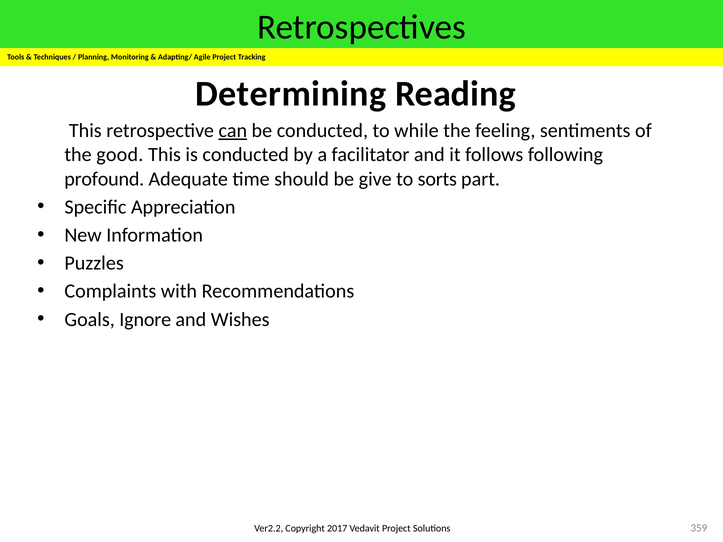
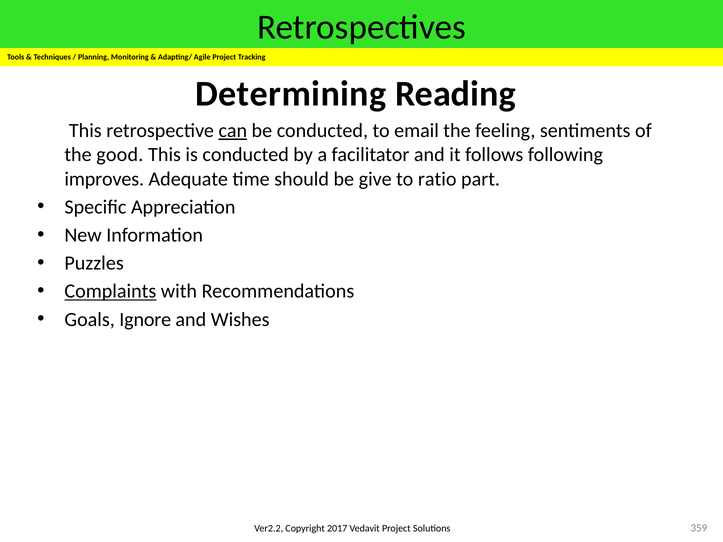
while: while -> email (417, 131)
profound: profound -> improves (104, 179)
sorts: sorts -> ratio (437, 179)
Complaints underline: none -> present (110, 291)
